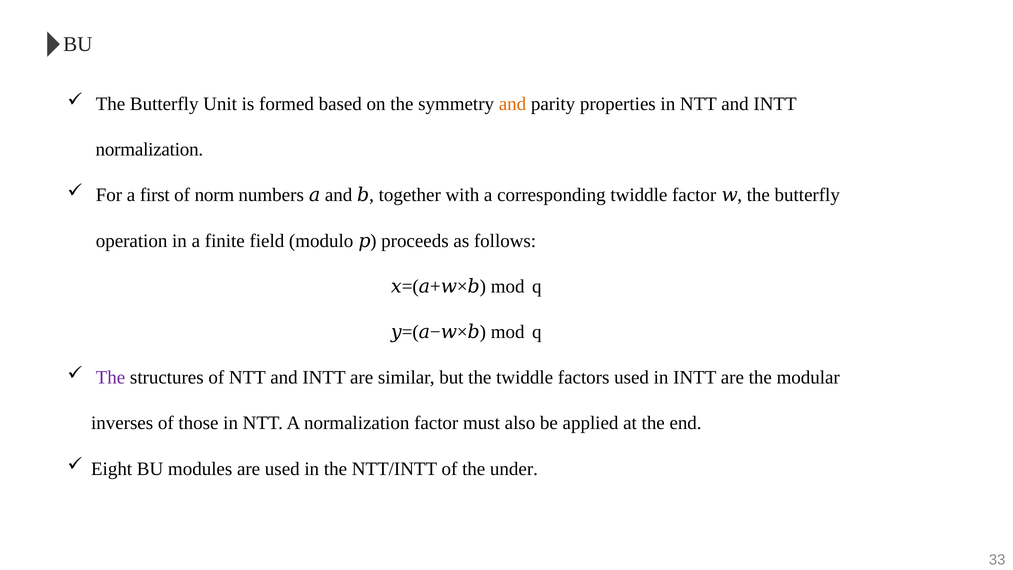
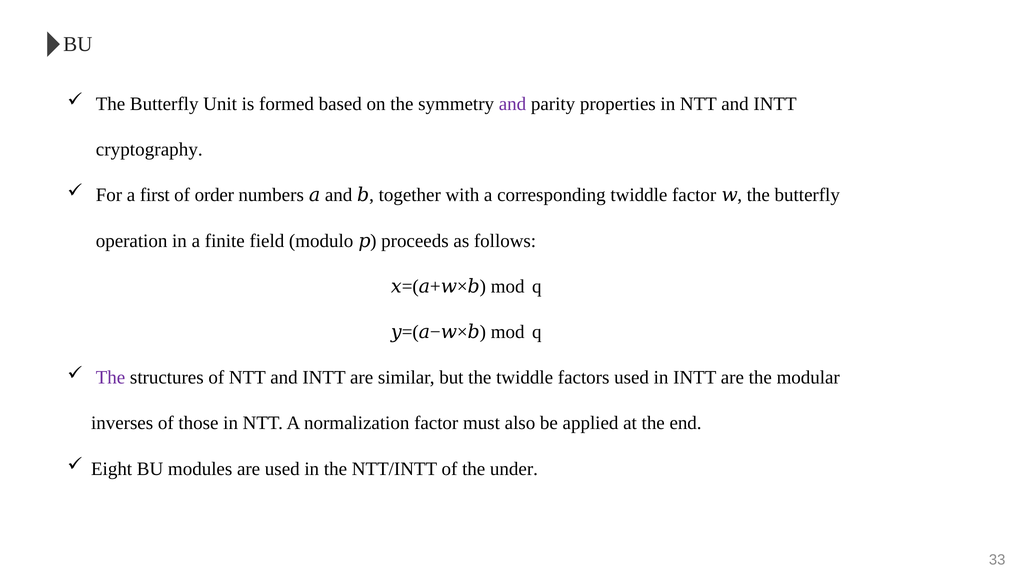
and colour: orange -> purple (512, 104)
normalization: normalization -> cryptography (149, 150)
norm: norm -> order (214, 195)
